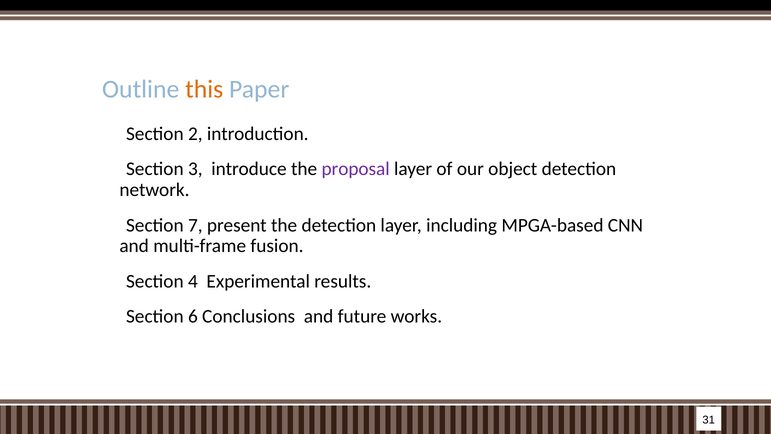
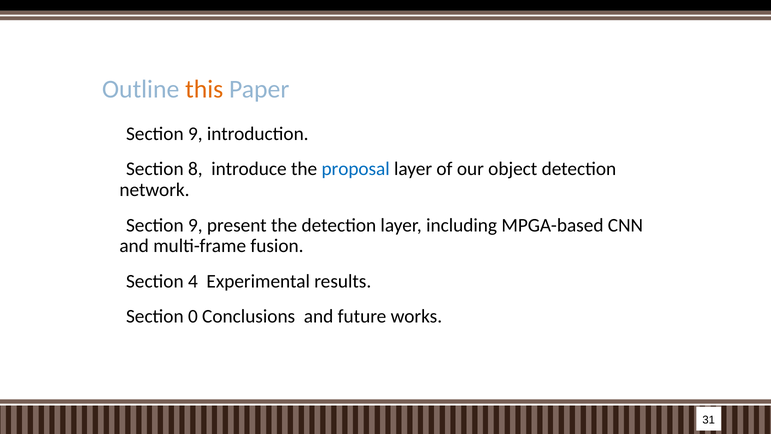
2: 2 -> 9 (195, 134)
3: 3 -> 8 (195, 169)
proposal colour: purple -> blue (356, 169)
7: 7 -> 9 (195, 225)
6: 6 -> 0 (193, 316)
